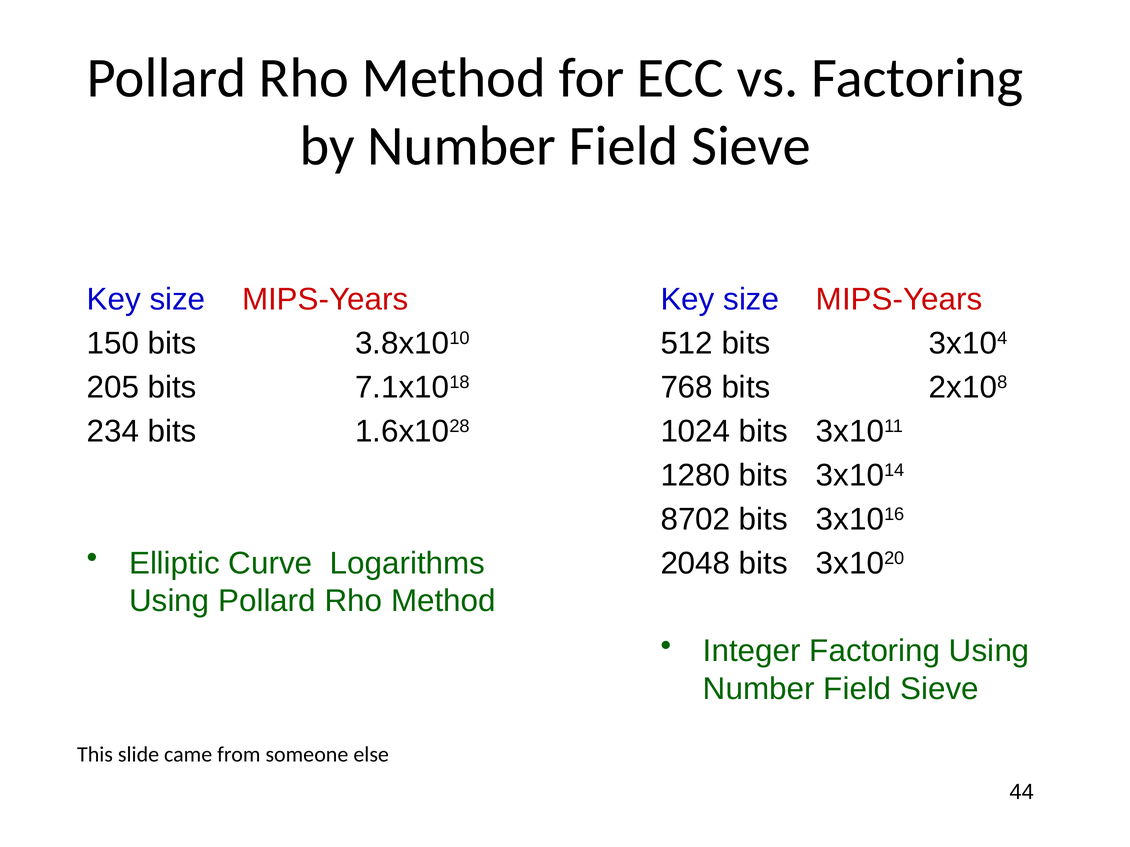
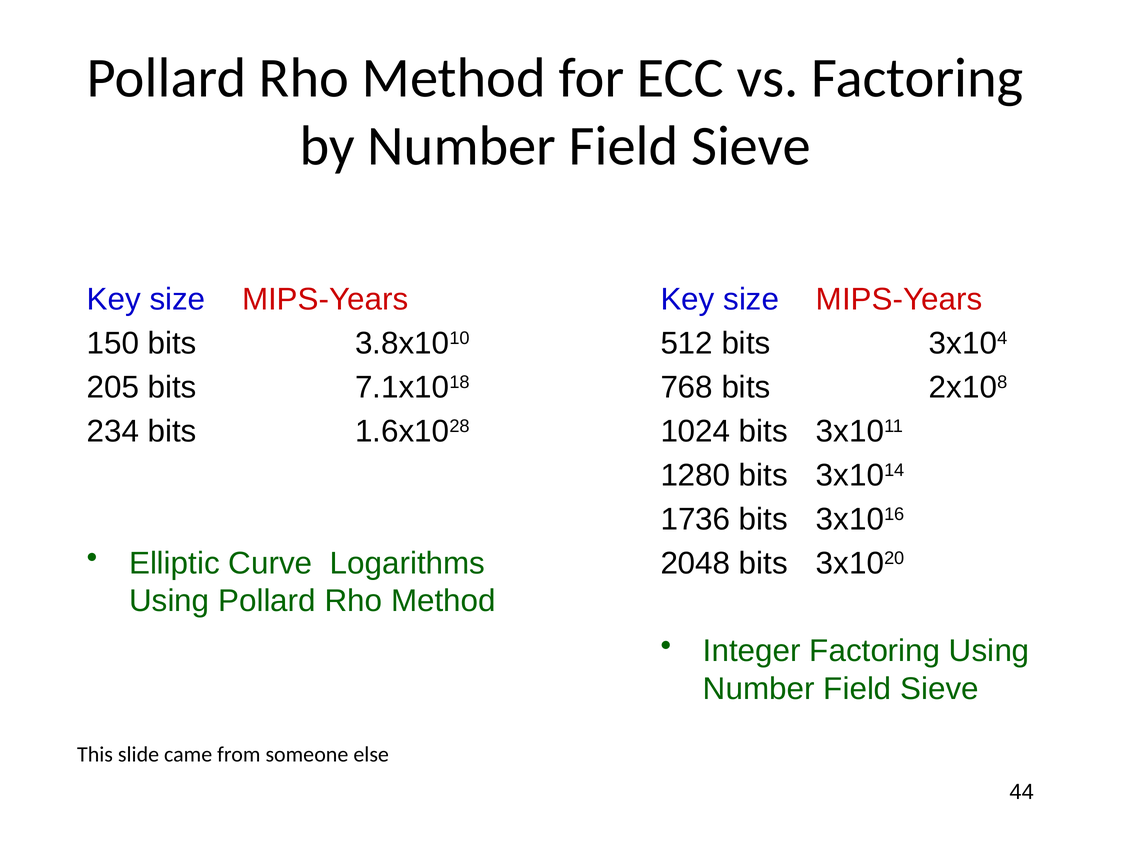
8702: 8702 -> 1736 (695, 520)
